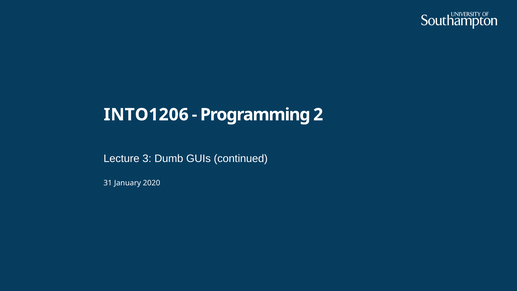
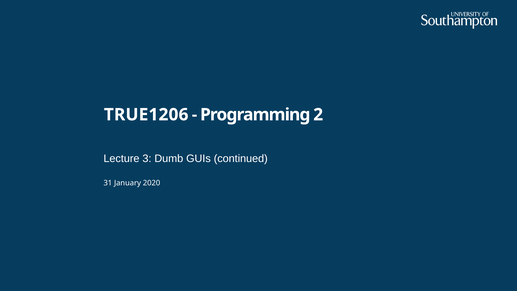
INTO1206: INTO1206 -> TRUE1206 (146, 115)
